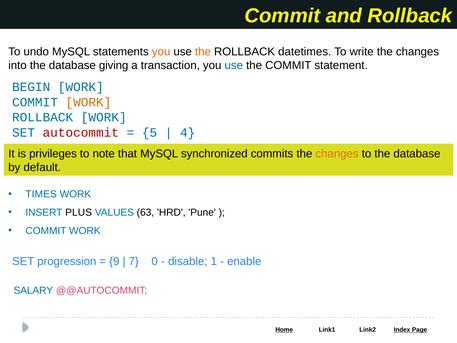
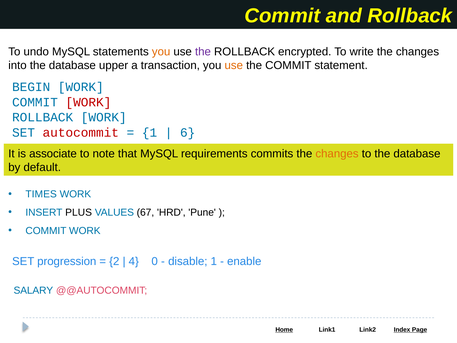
the colour: orange -> purple (203, 52)
datetimes: datetimes -> encrypted (305, 52)
giving: giving -> upper (114, 65)
use colour: blue -> orange (234, 65)
WORK colour: orange -> red (88, 102)
5: 5 -> 1 (150, 133)
4: 4 -> 6 (188, 133)
privileges: privileges -> associate (53, 153)
synchronized: synchronized -> requirements (214, 153)
63: 63 -> 67 (145, 212)
9: 9 -> 2 (114, 261)
7: 7 -> 4 (134, 261)
